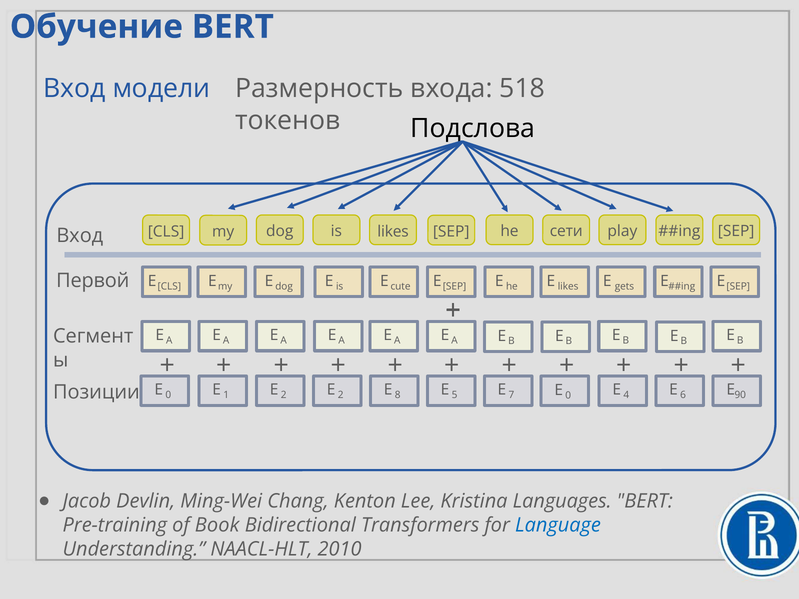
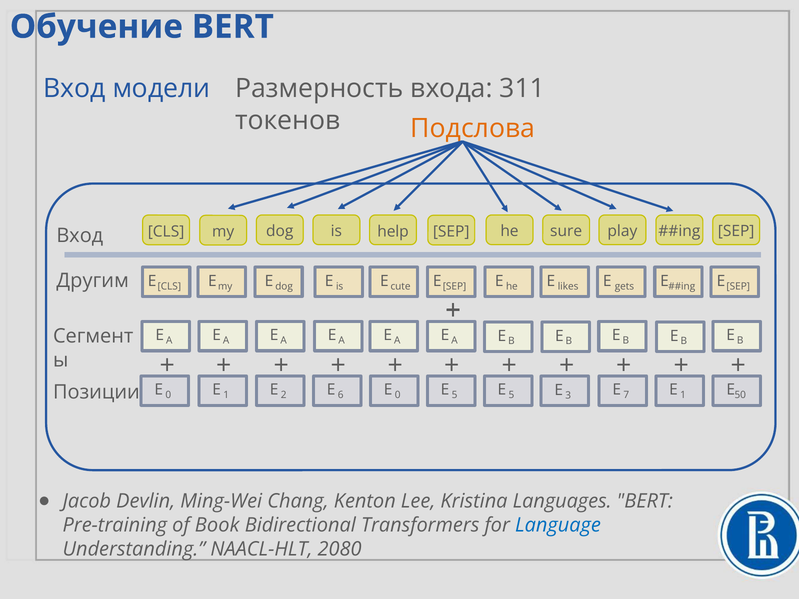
518: 518 -> 311 (522, 89)
Подслова colour: black -> orange (473, 129)
is likes: likes -> help (393, 232)
сети: сети -> sure (566, 231)
Первой: Первой -> Другим (93, 281)
2: 2 -> 6 (341, 395)
8: 8 -> 0 (398, 395)
0: 0 -> 3 (568, 395)
6: 6 -> 1 (683, 395)
90: 90 -> 50 (740, 395)
7: 7 -> 5 (511, 395)
4: 4 -> 7 (626, 395)
2010: 2010 -> 2080 (340, 550)
